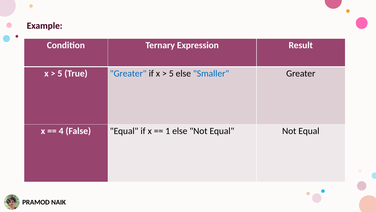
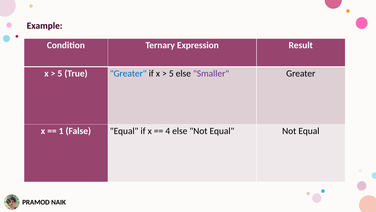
Smaller colour: blue -> purple (211, 73)
4: 4 -> 1 (61, 131)
1: 1 -> 4 (168, 131)
